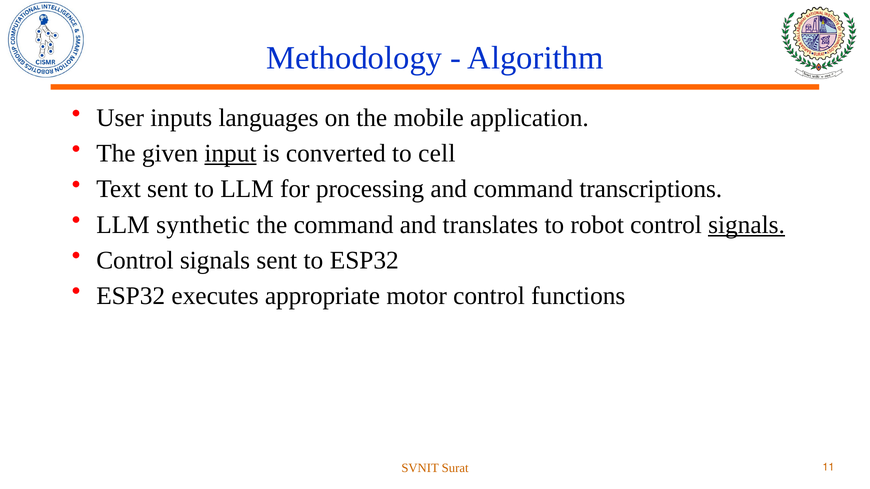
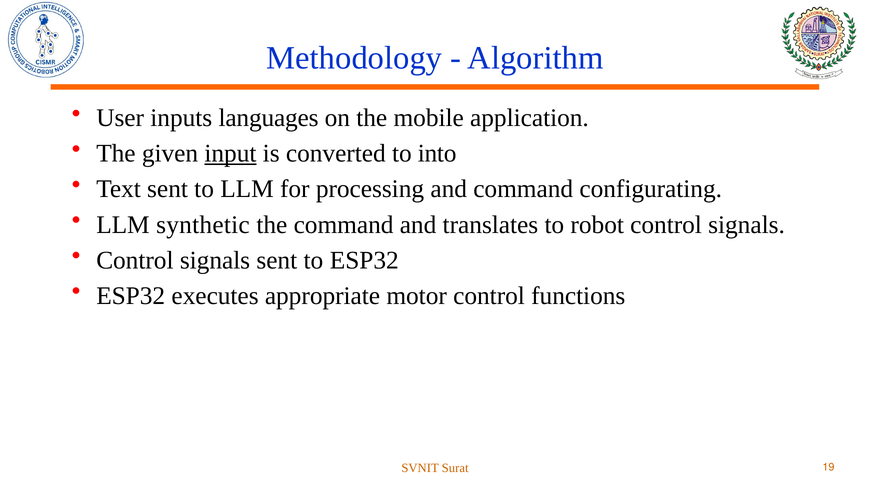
cell: cell -> into (437, 154)
transcriptions: transcriptions -> configurating (651, 189)
signals underline: present -> none (747, 225)
11: 11 -> 19 (828, 467)
